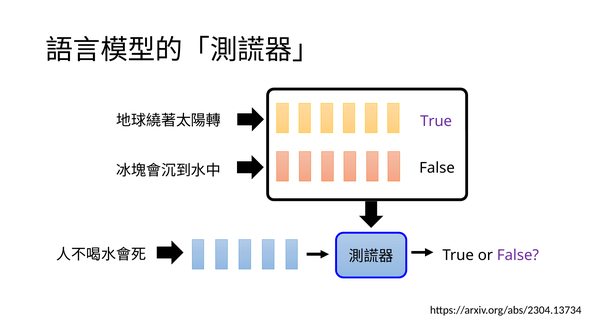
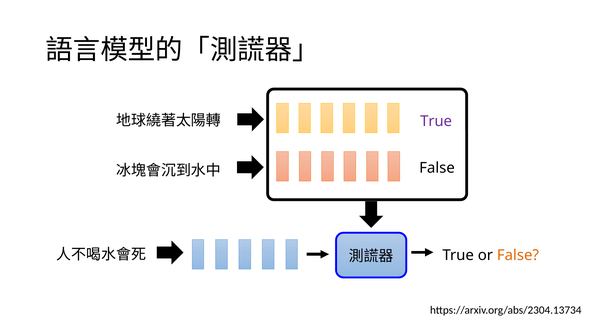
False colour: purple -> orange (518, 255)
